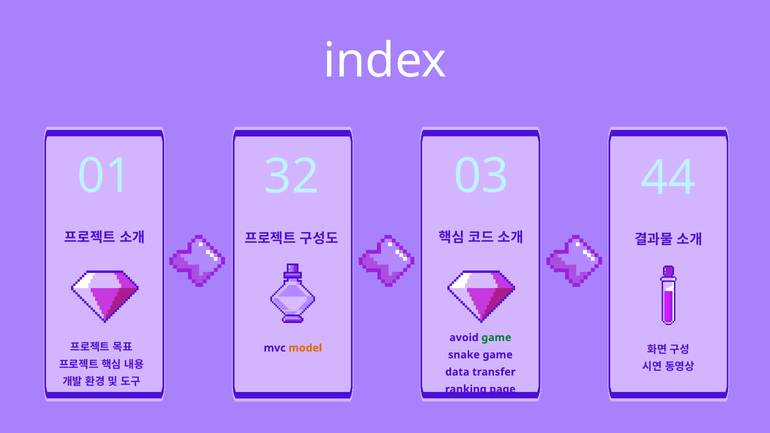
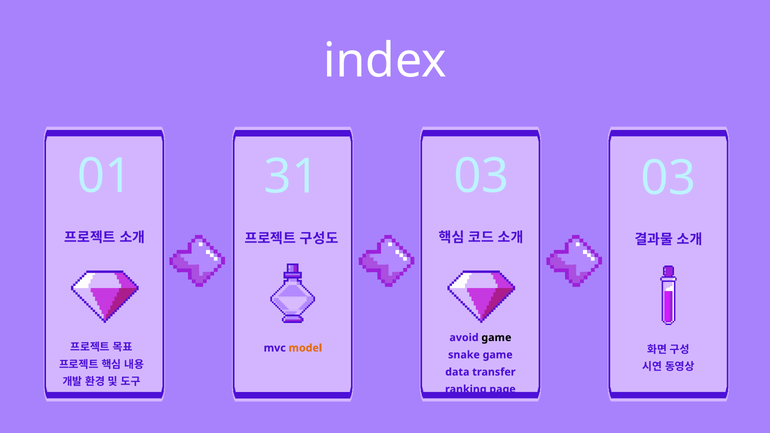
32: 32 -> 31 (292, 177)
03 44: 44 -> 03 (668, 178)
game colour: green -> black (496, 338)
